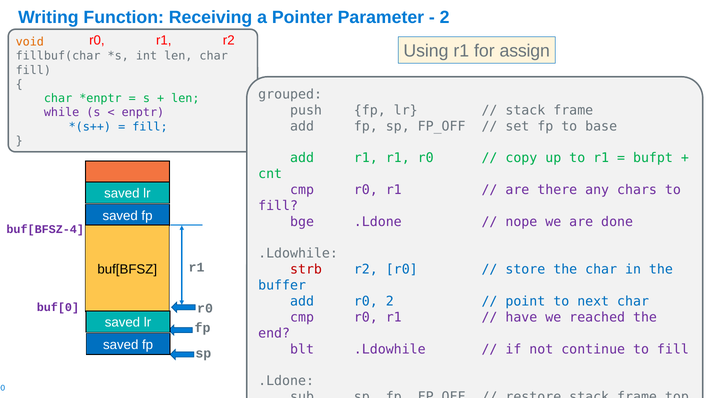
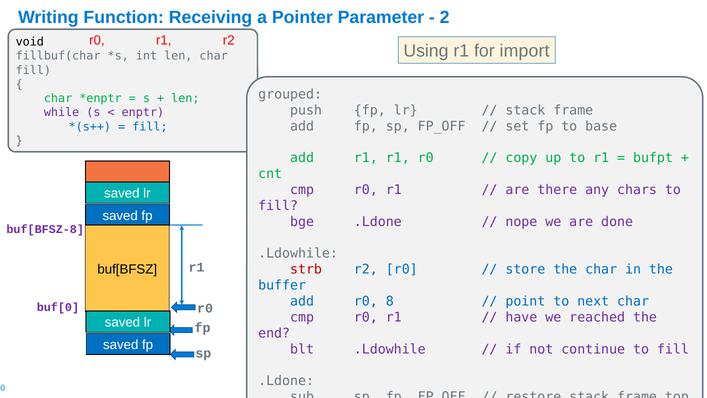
void colour: orange -> black (30, 42)
assign: assign -> import (525, 51)
buf[BFSZ-4: buf[BFSZ-4 -> buf[BFSZ-8 (45, 229)
r0 2: 2 -> 8 (390, 301)
